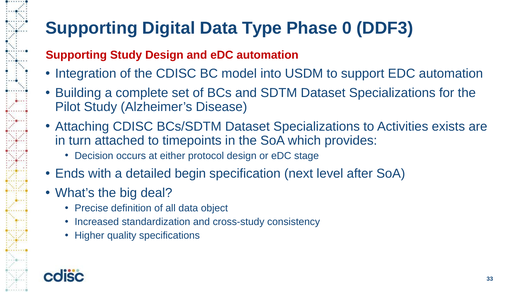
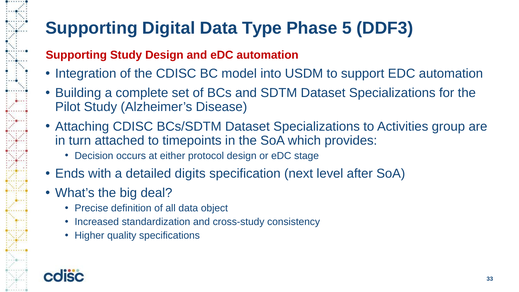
0: 0 -> 5 (347, 28)
exists: exists -> group (448, 126)
begin: begin -> digits (190, 174)
